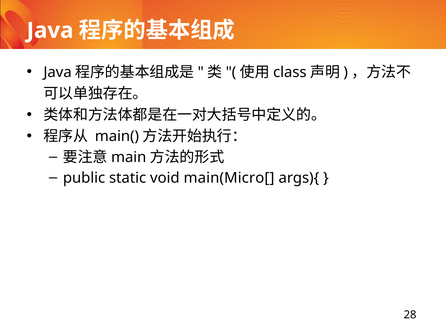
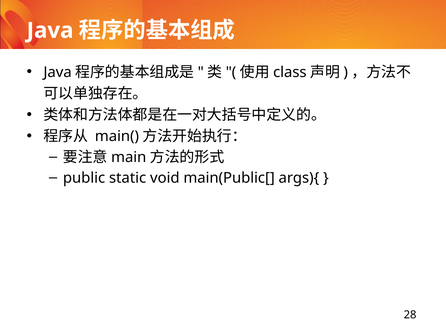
main(Micro[: main(Micro[ -> main(Public[ (229, 178)
